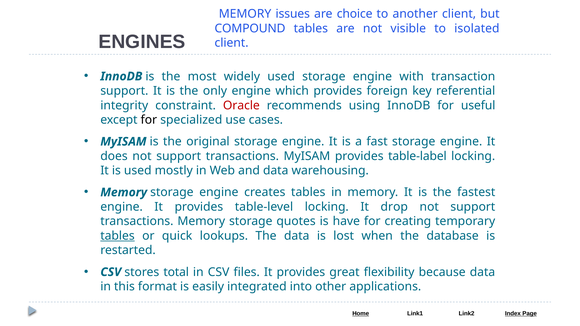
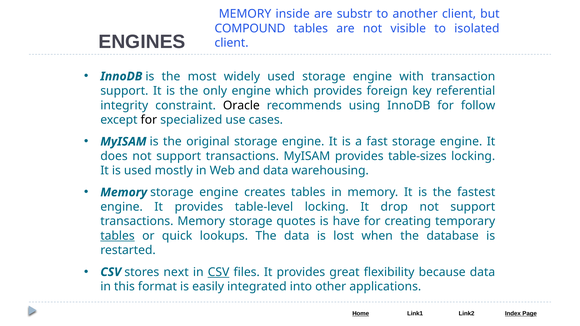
issues: issues -> inside (293, 14)
choice: choice -> substr (355, 14)
Oracle colour: red -> black (241, 105)
useful: useful -> follow (478, 105)
table-label: table-label -> table-sizes (417, 156)
total: total -> next (176, 272)
CSV underline: none -> present (219, 272)
